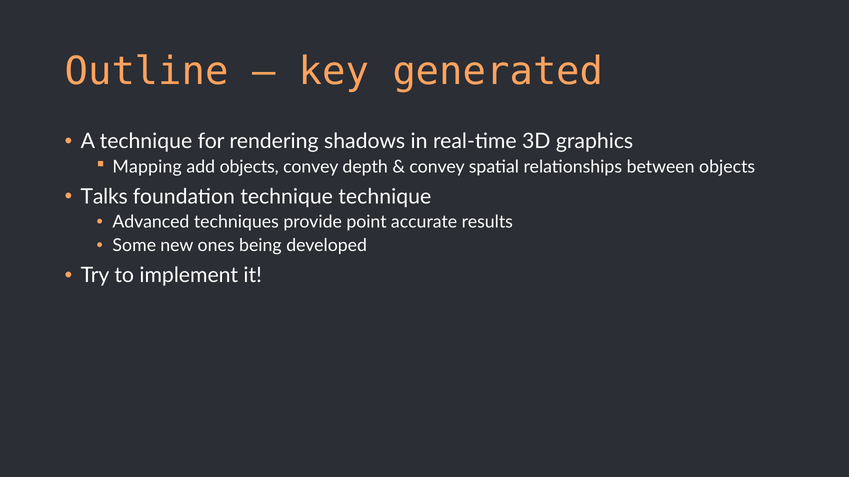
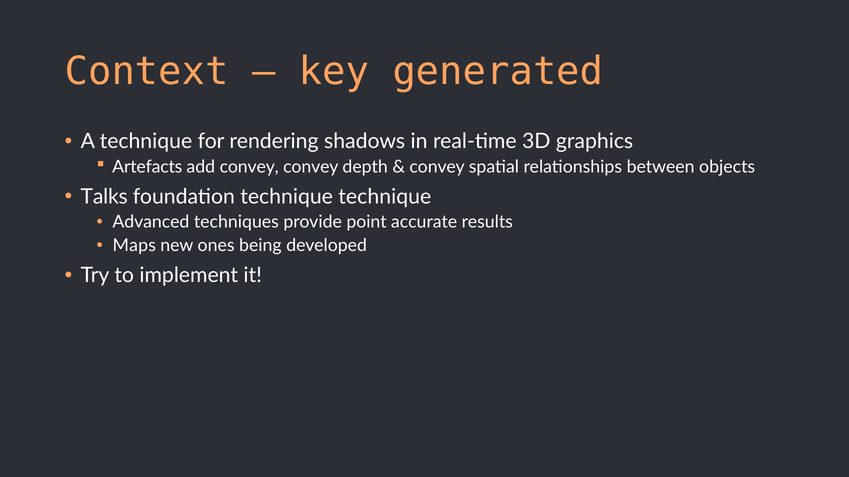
Outline: Outline -> Context (147, 71)
Mapping: Mapping -> Artefacts (147, 167)
add objects: objects -> convey (249, 167)
Some: Some -> Maps (134, 246)
